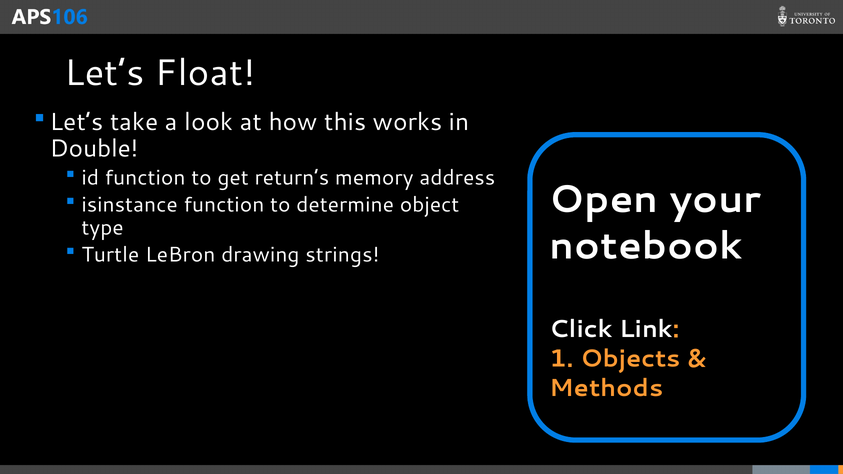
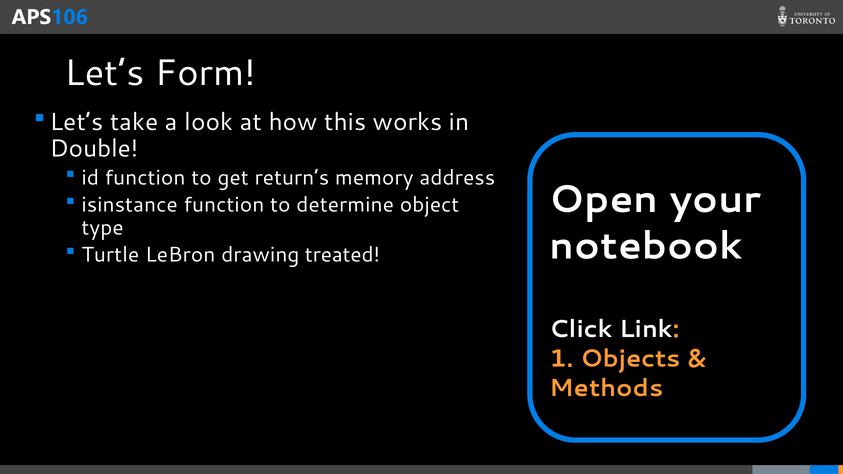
Float: Float -> Form (205, 73)
strings: strings -> treated (343, 255)
